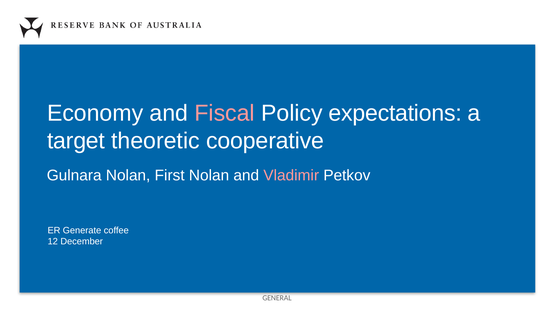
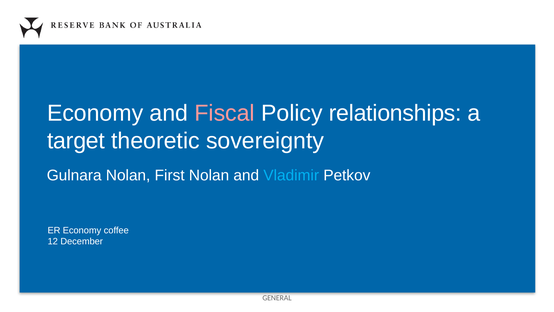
expectations: expectations -> relationships (395, 113)
cooperative: cooperative -> sovereignty (265, 141)
Vladimir colour: pink -> light blue (291, 175)
ER Generate: Generate -> Economy (82, 230)
